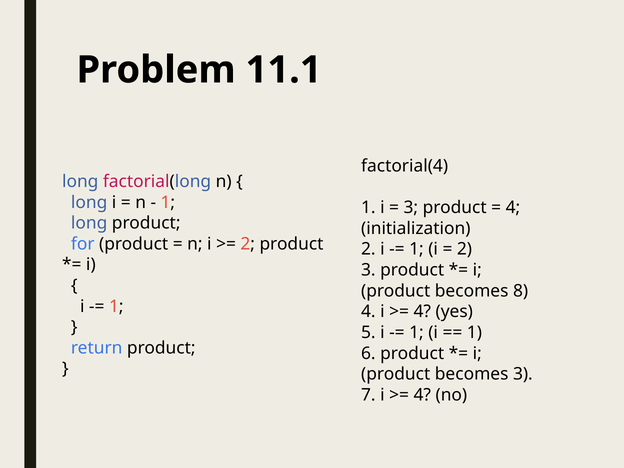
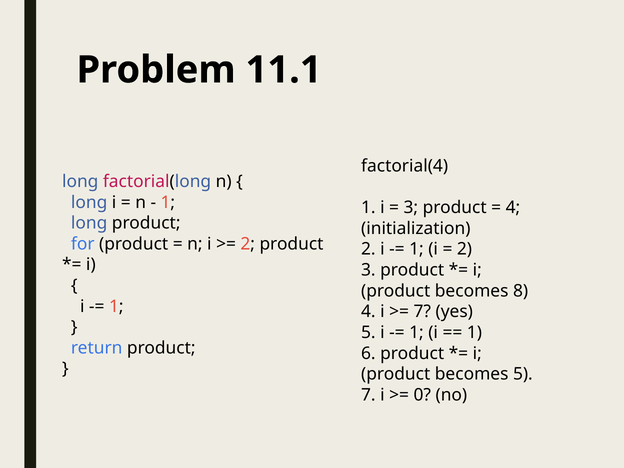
4: 4 -> 7 (422, 312)
becomes 3: 3 -> 5 (523, 374)
4: 4 -> 0 (422, 395)
